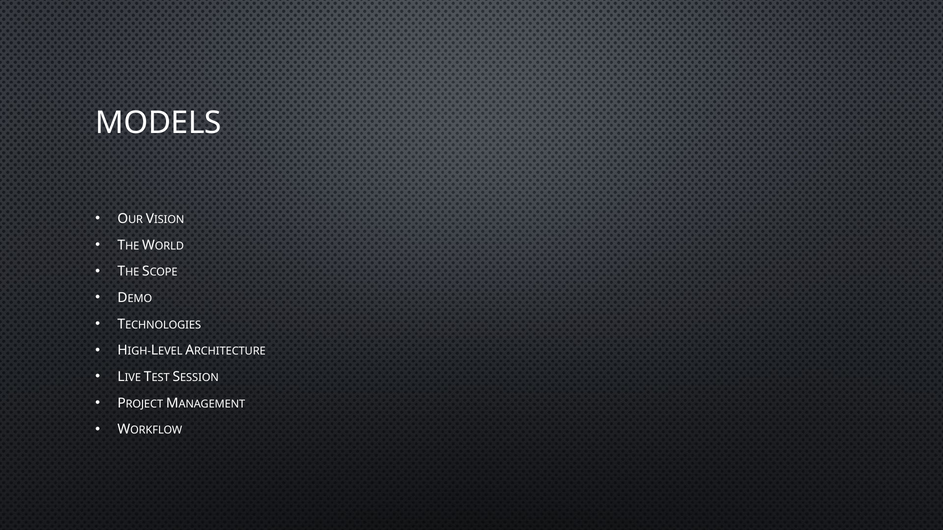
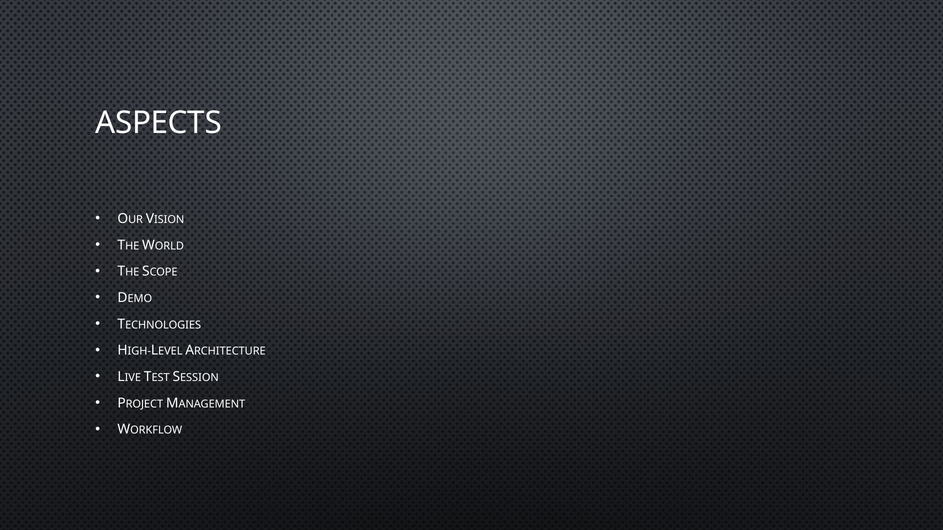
MODELS: MODELS -> ASPECTS (159, 123)
